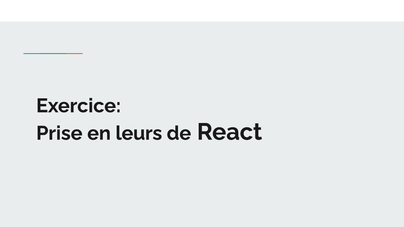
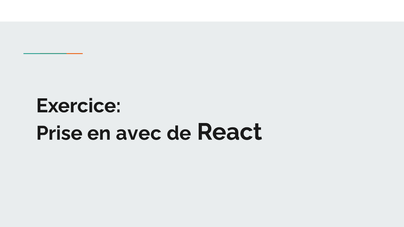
leurs: leurs -> avec (139, 133)
